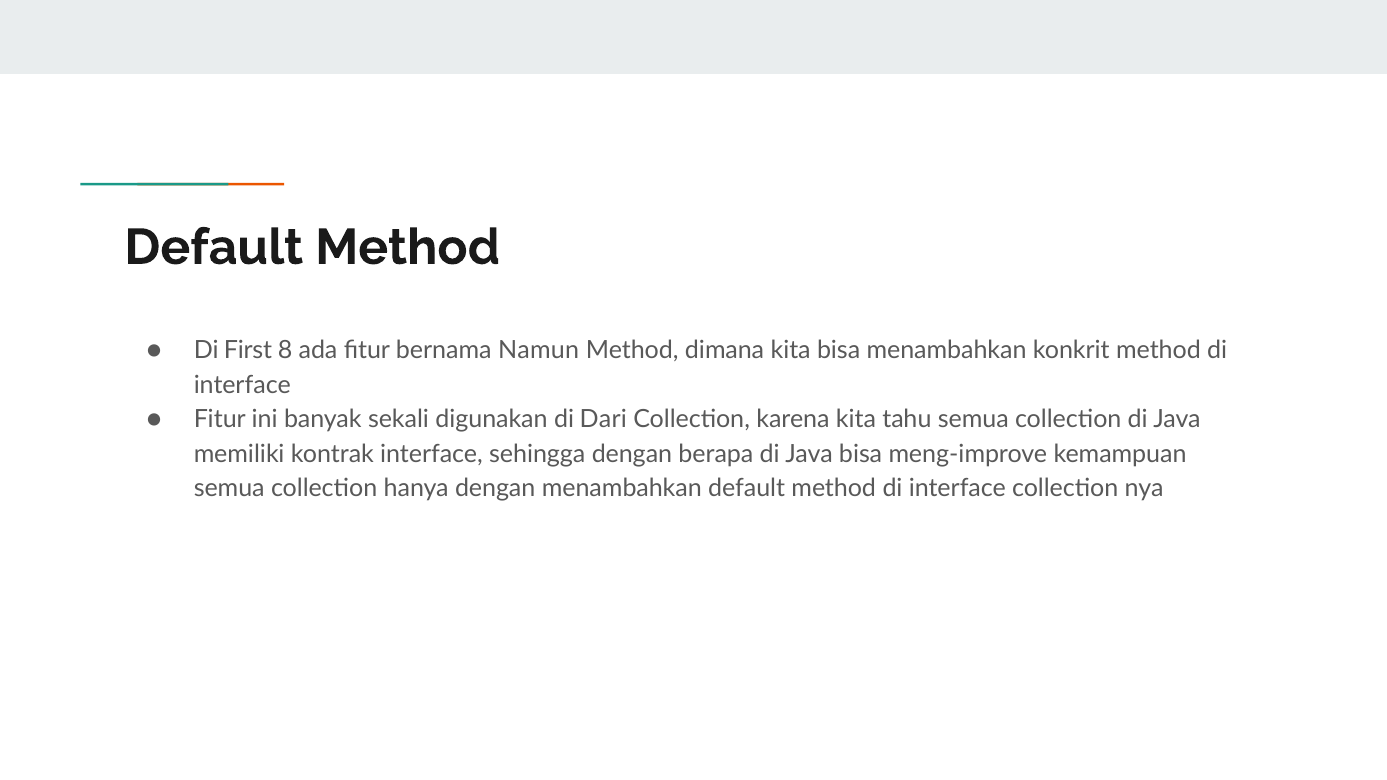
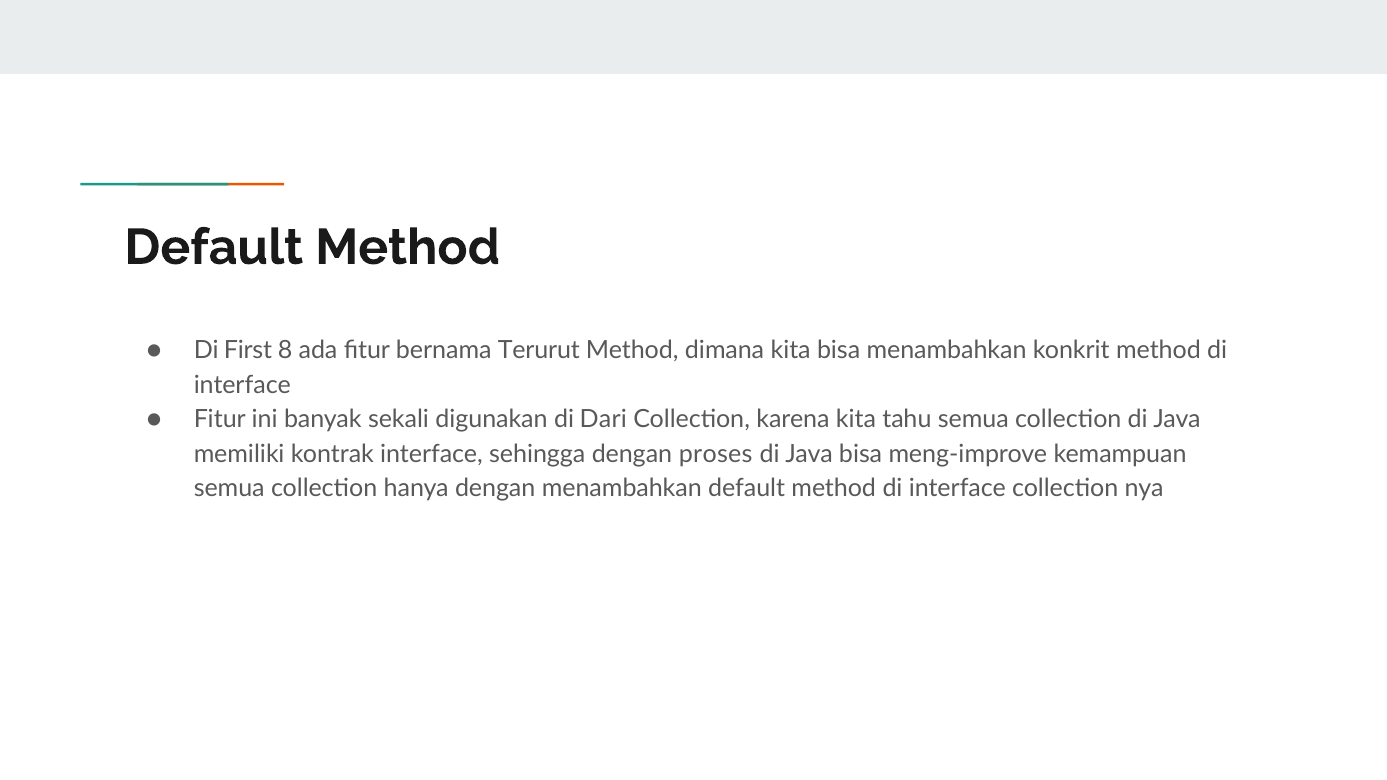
Namun: Namun -> Terurut (539, 350)
berapa: berapa -> proses (716, 454)
